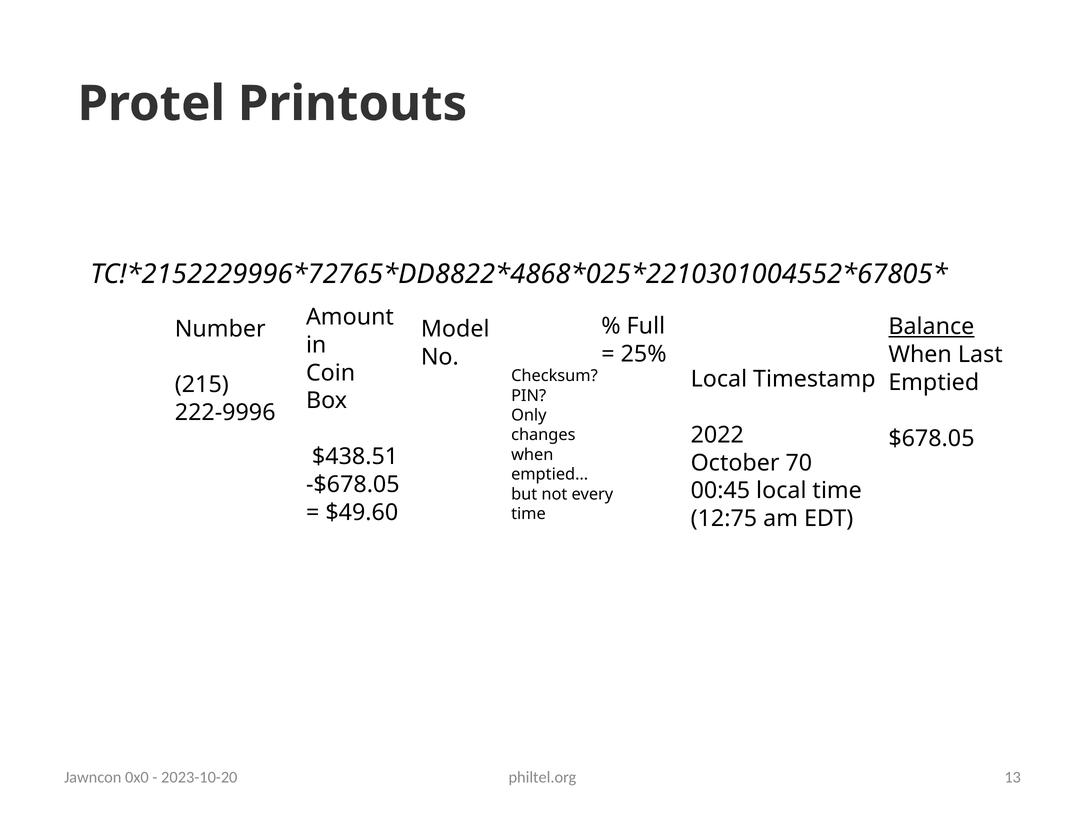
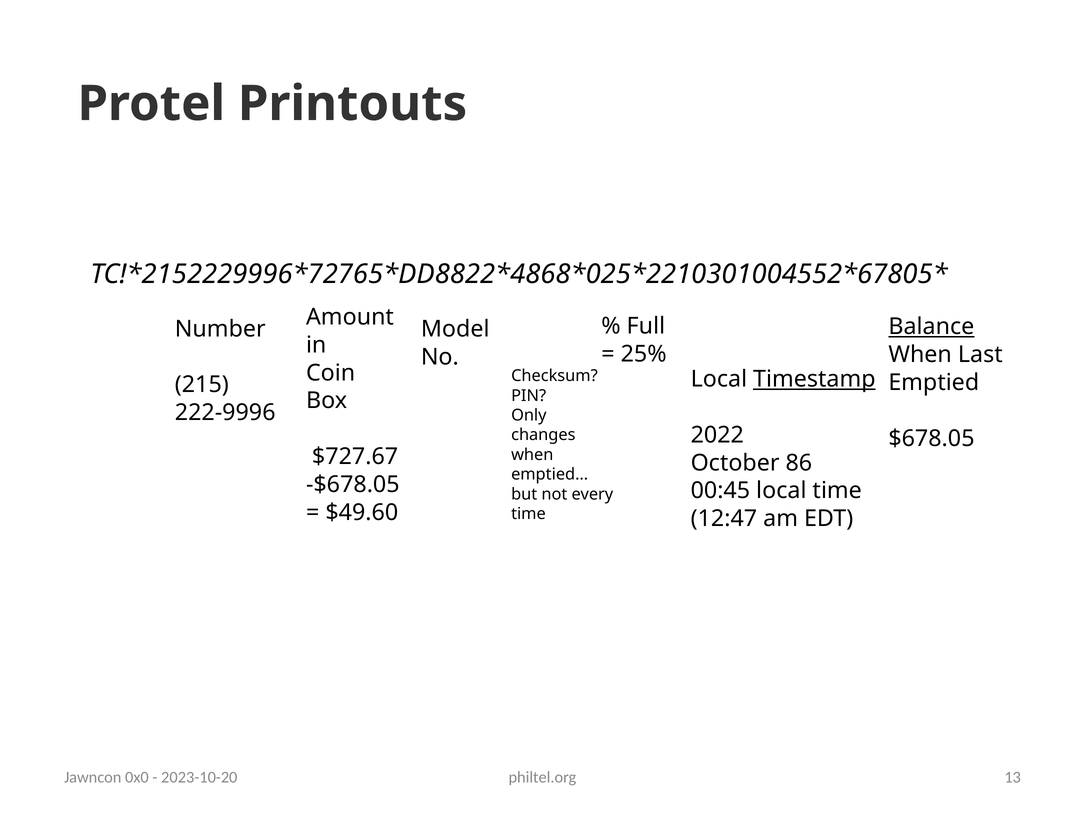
Timestamp underline: none -> present (814, 379)
$438.51: $438.51 -> $727.67 (355, 456)
70: 70 -> 86 (799, 463)
12:75: 12:75 -> 12:47 (724, 518)
